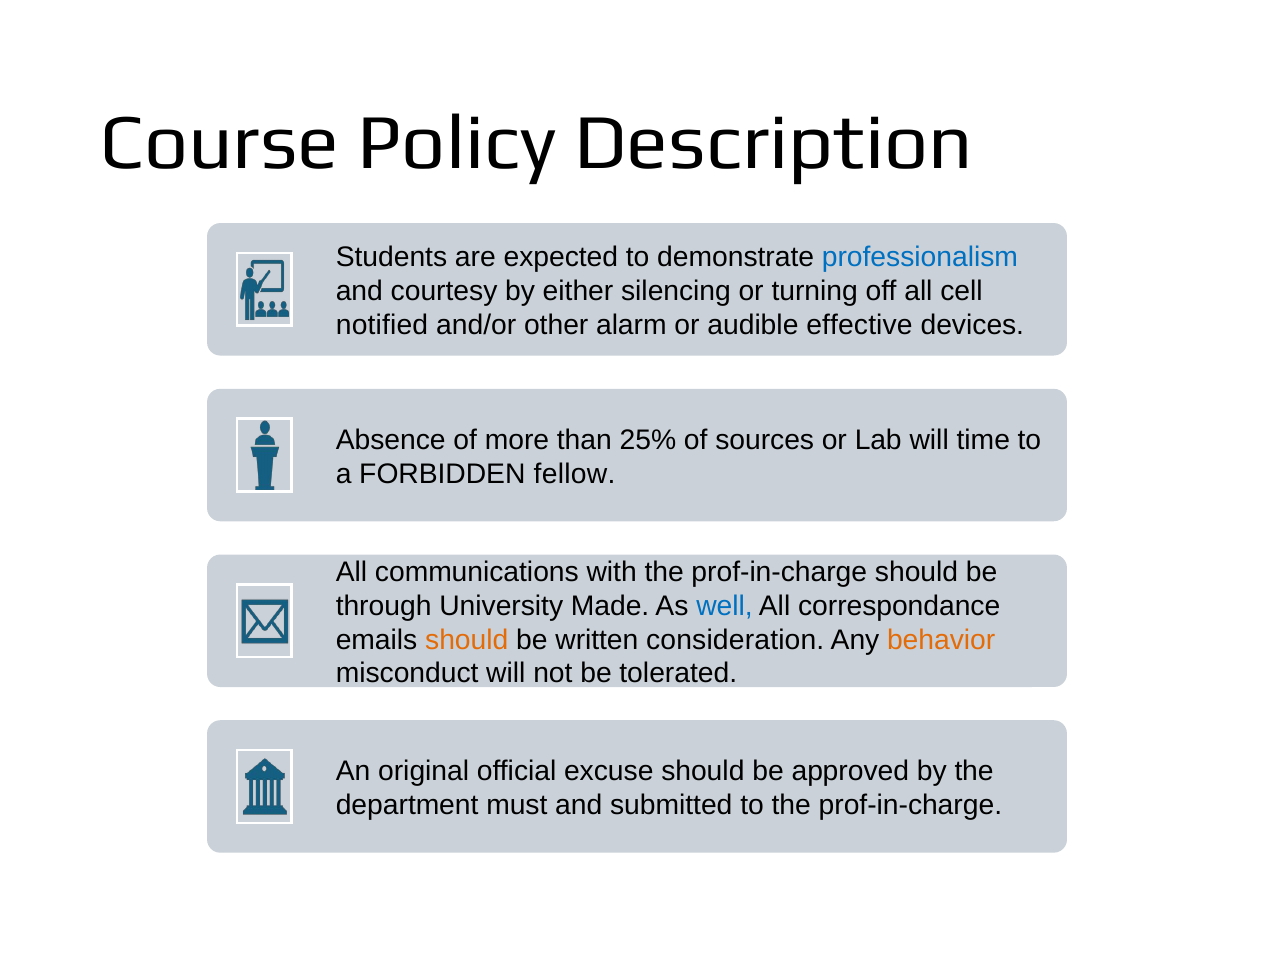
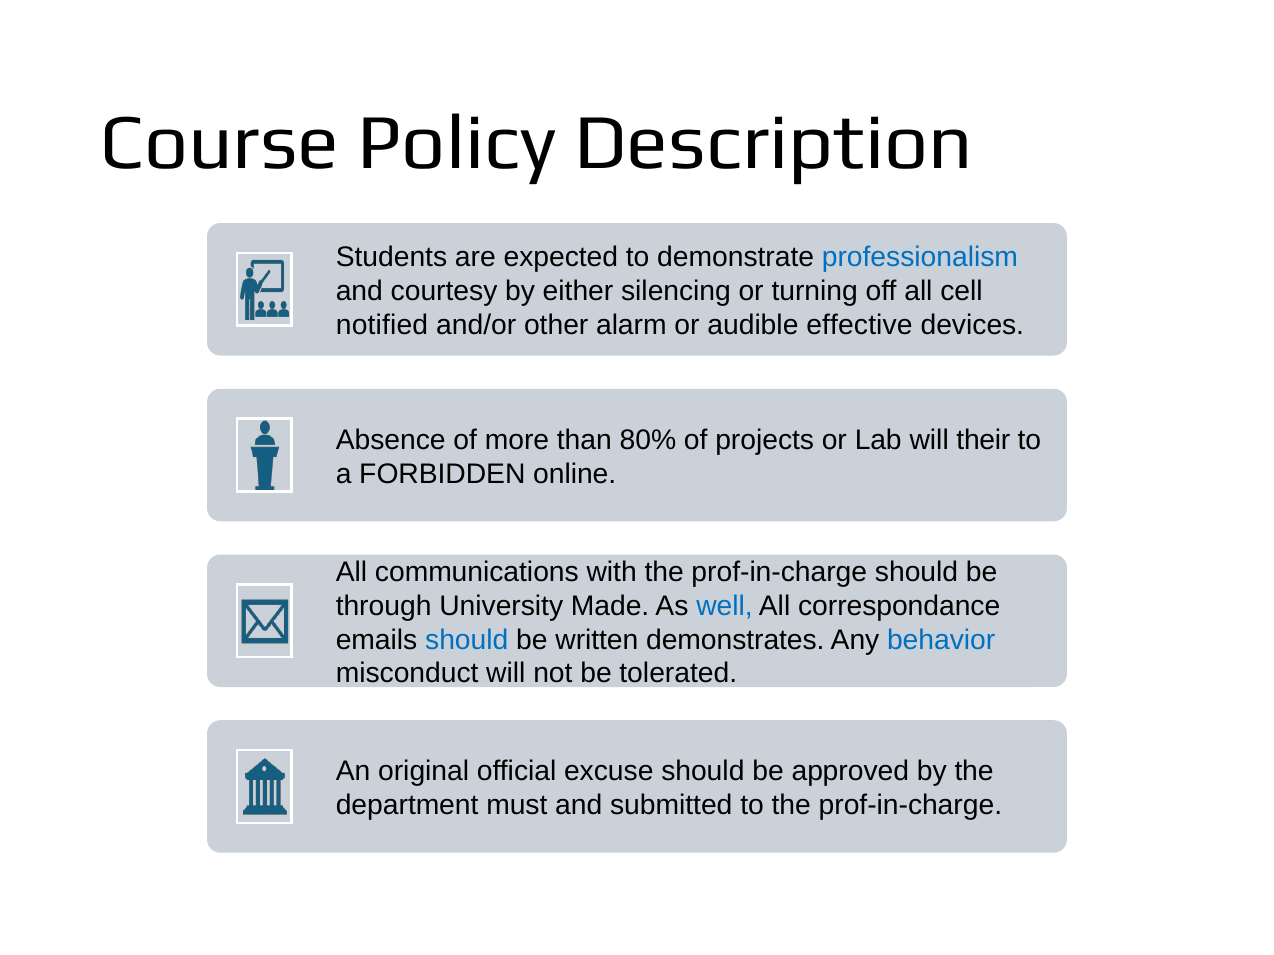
25%: 25% -> 80% (648, 440)
sources: sources -> projects (765, 440)
time: time -> their (983, 440)
fellow: fellow -> online (575, 474)
should colour: orange -> blue (467, 640)
consideration: consideration -> demonstrates (735, 640)
behavior colour: orange -> blue (941, 640)
